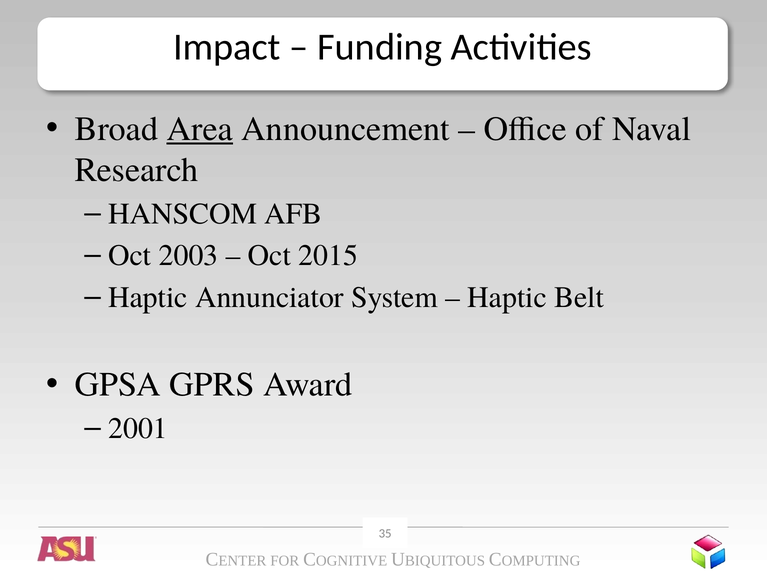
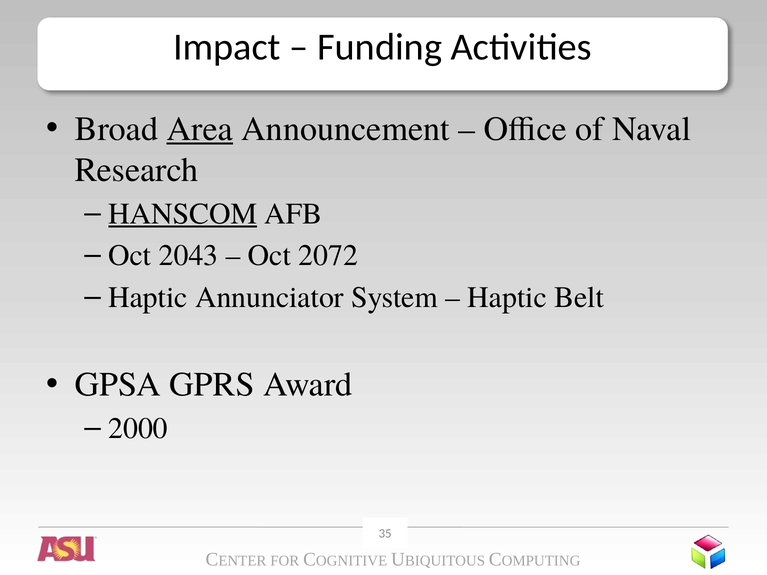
HANSCOM underline: none -> present (183, 214)
2003: 2003 -> 2043 (189, 256)
2015: 2015 -> 2072 (328, 256)
2001: 2001 -> 2000 (138, 429)
